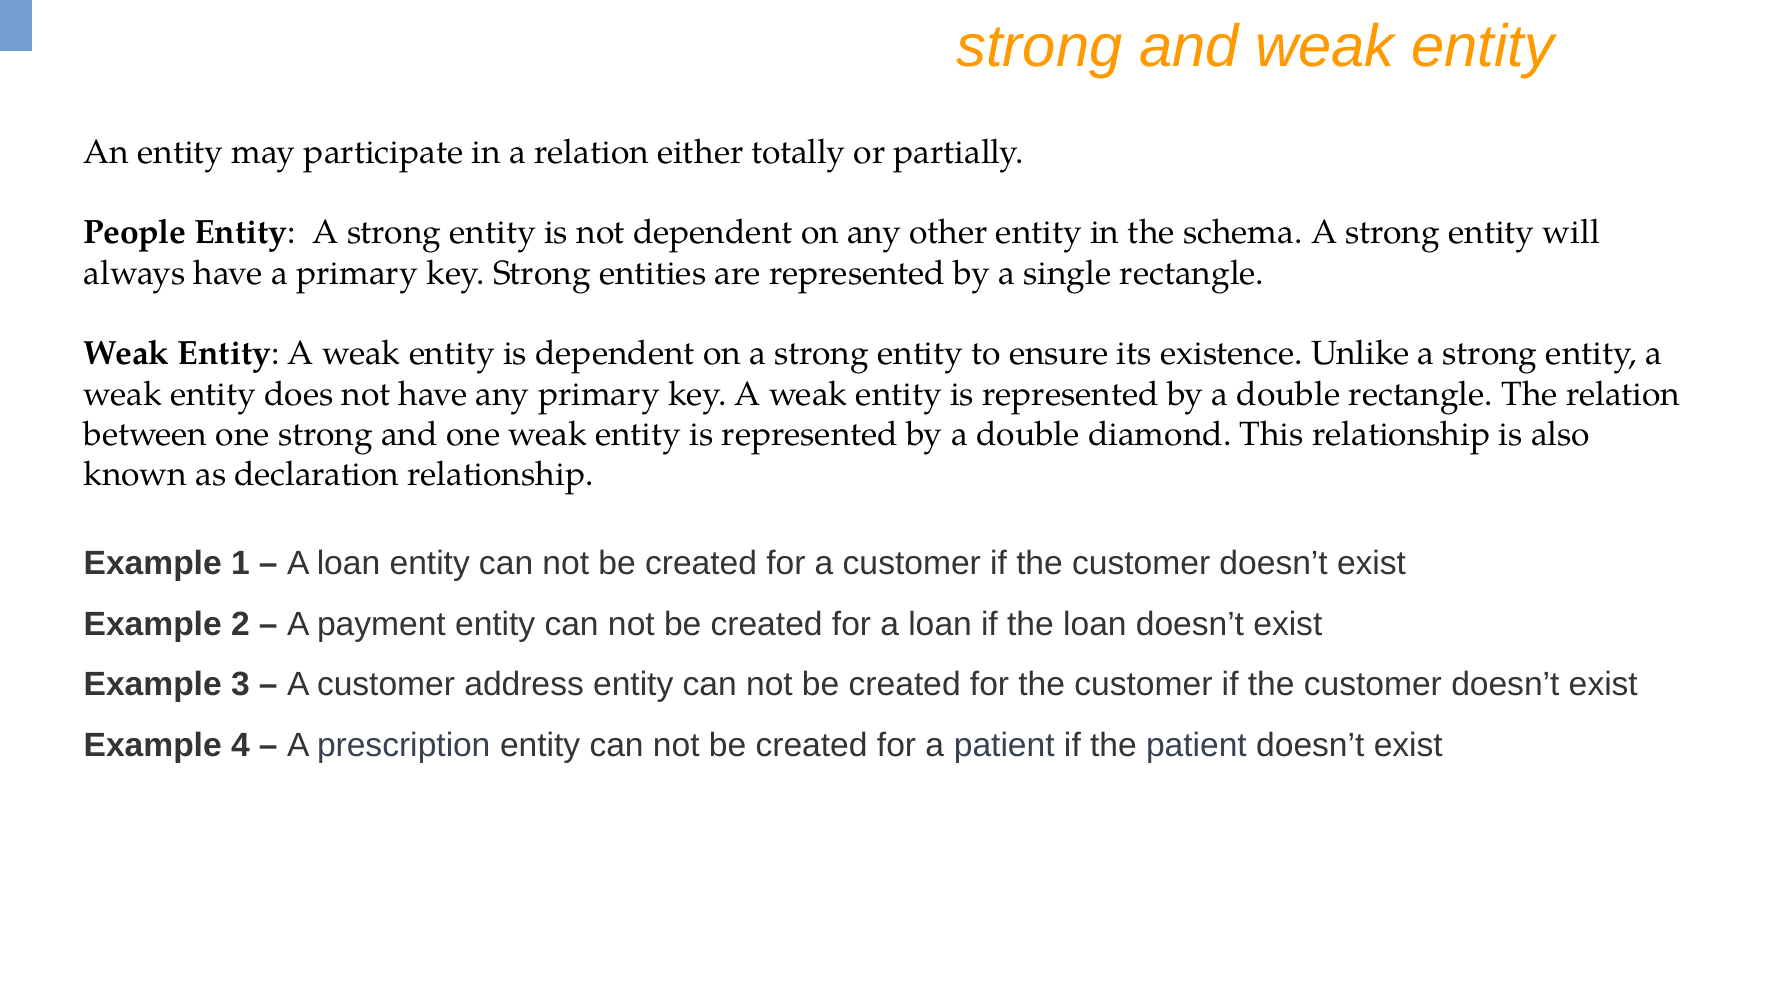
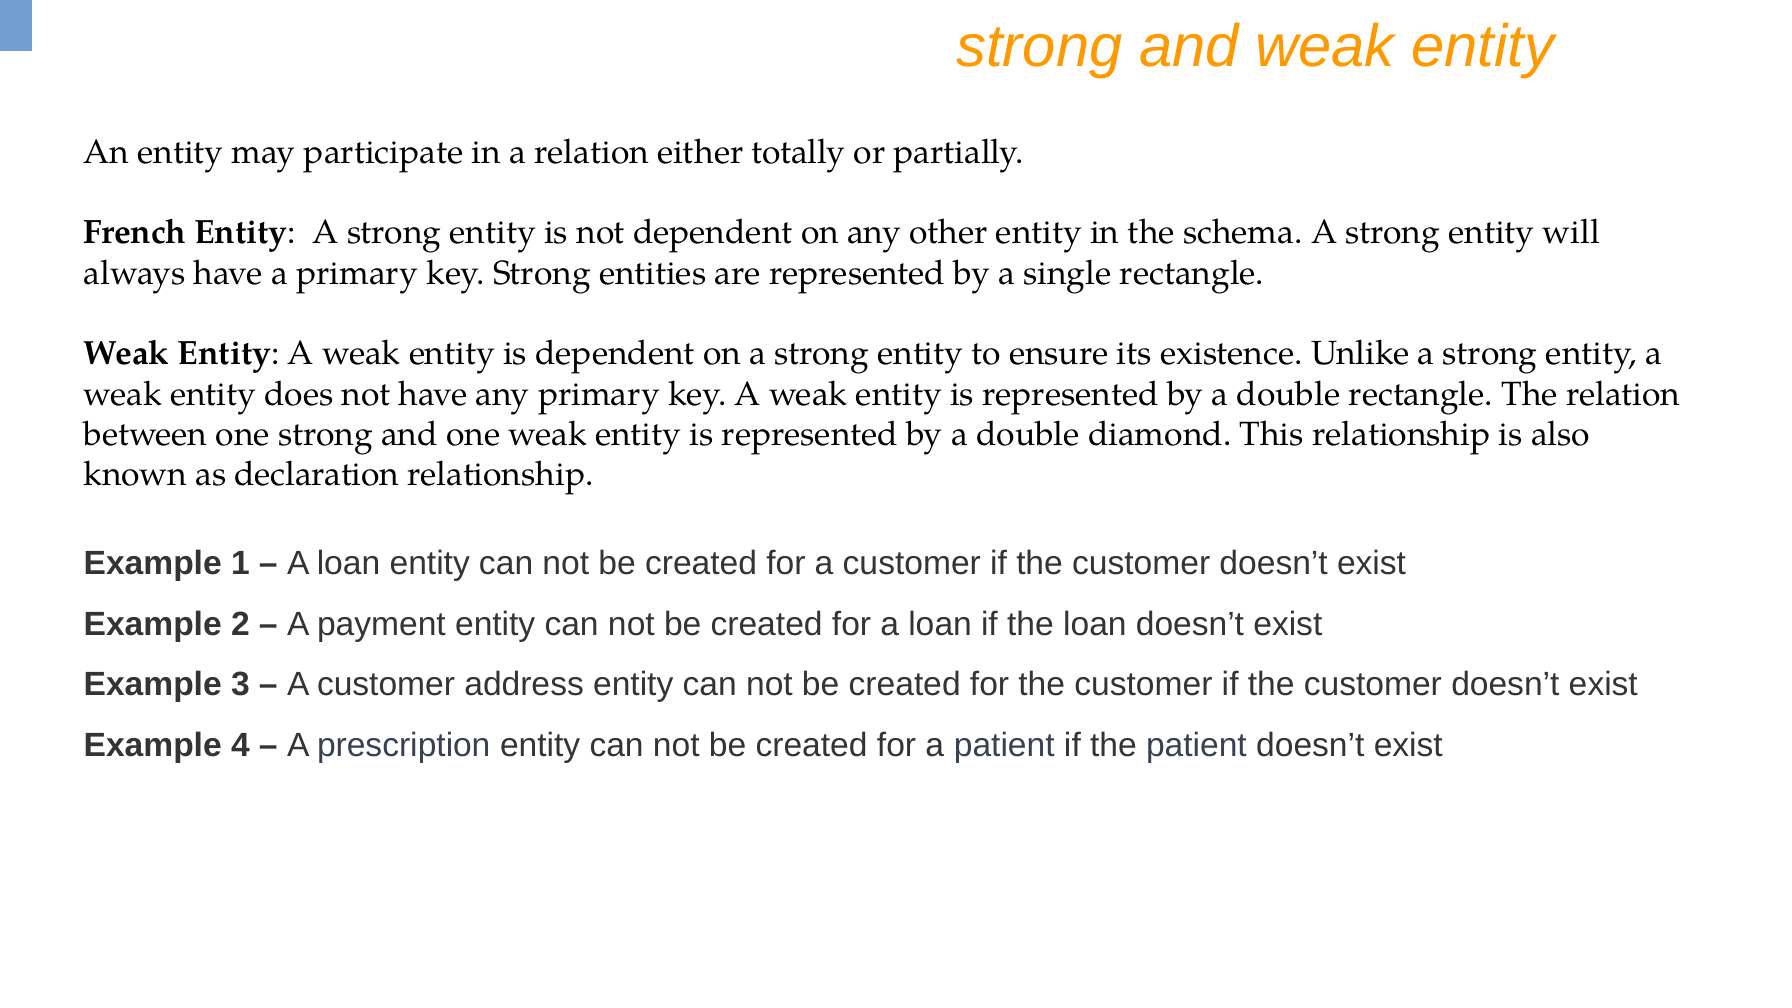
People: People -> French (135, 233)
